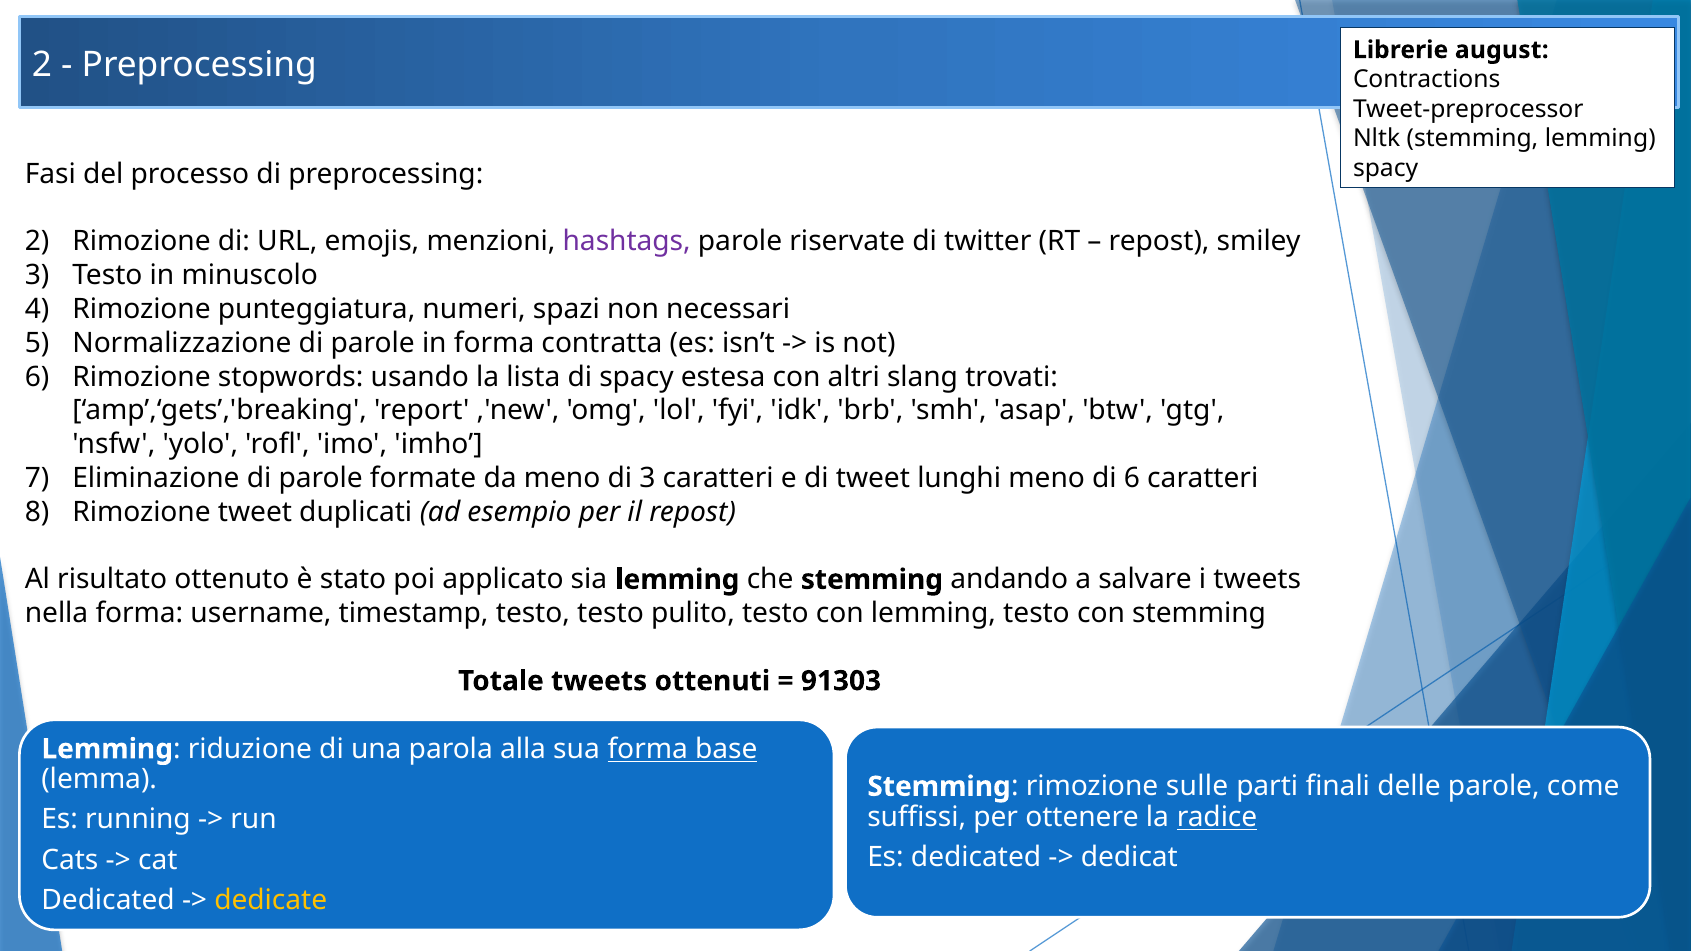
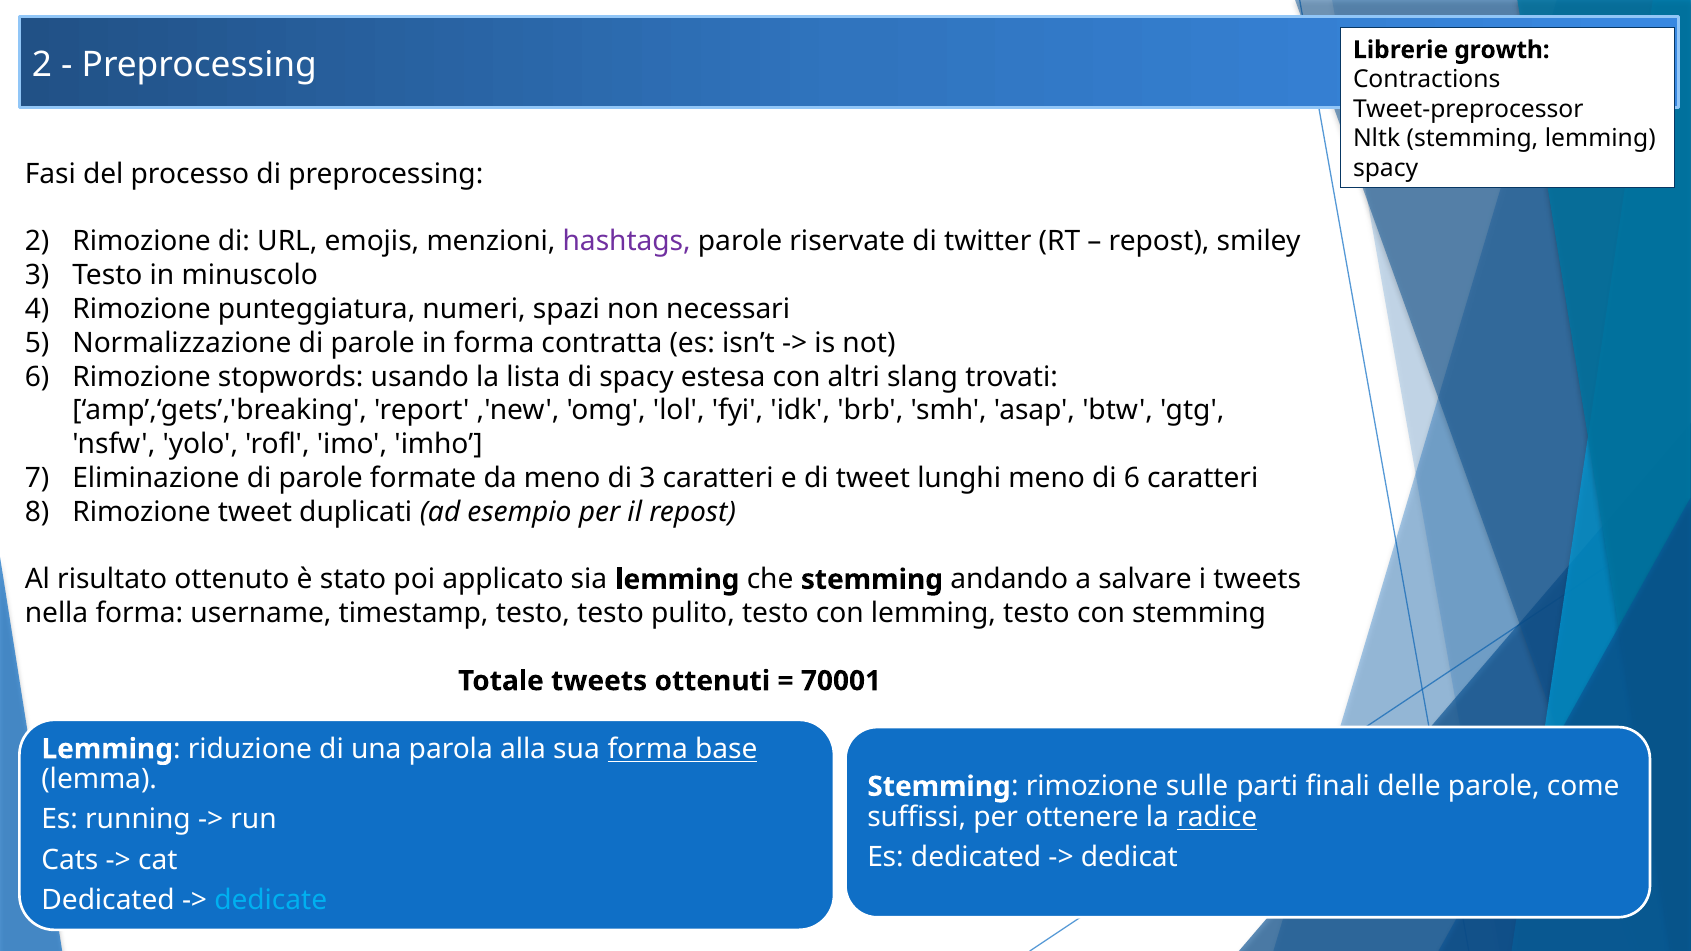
august: august -> growth (1502, 50)
91303: 91303 -> 70001 (841, 681)
dedicate colour: yellow -> light blue (271, 900)
